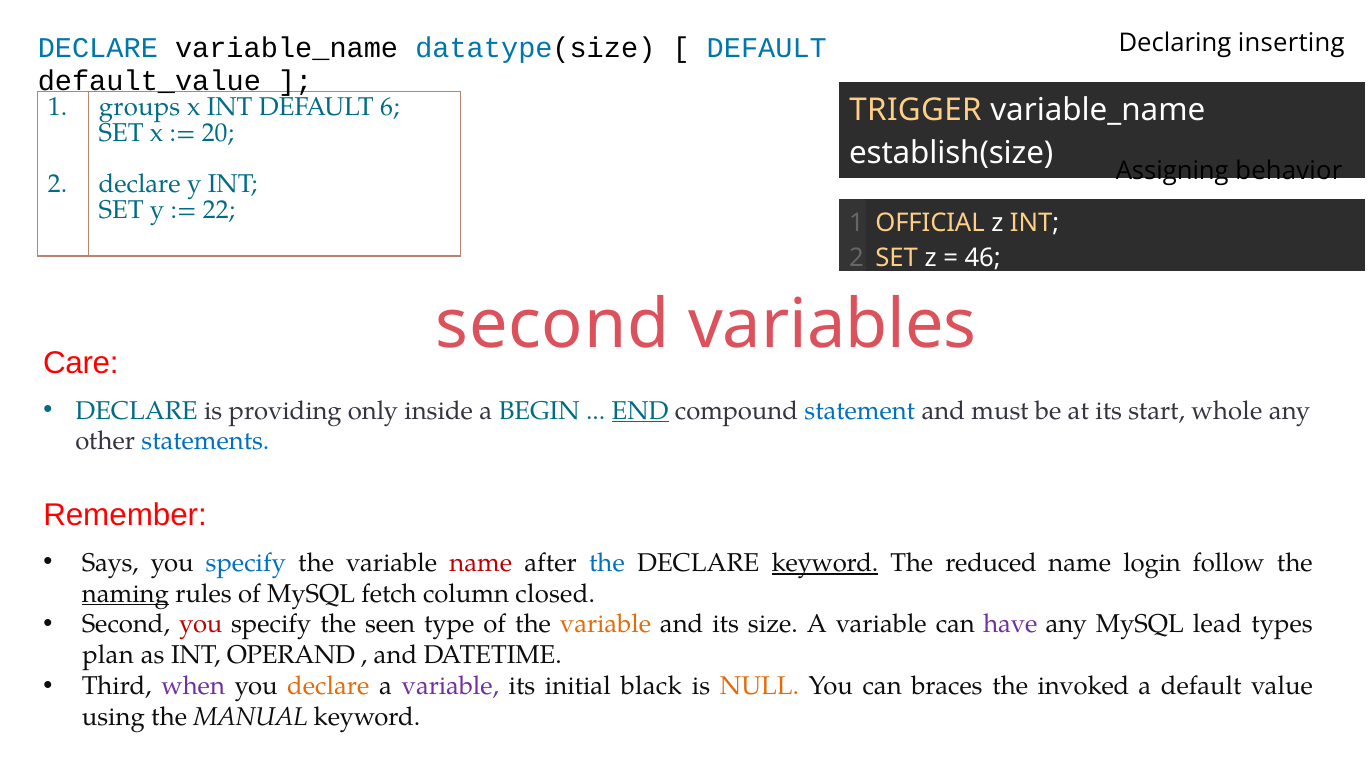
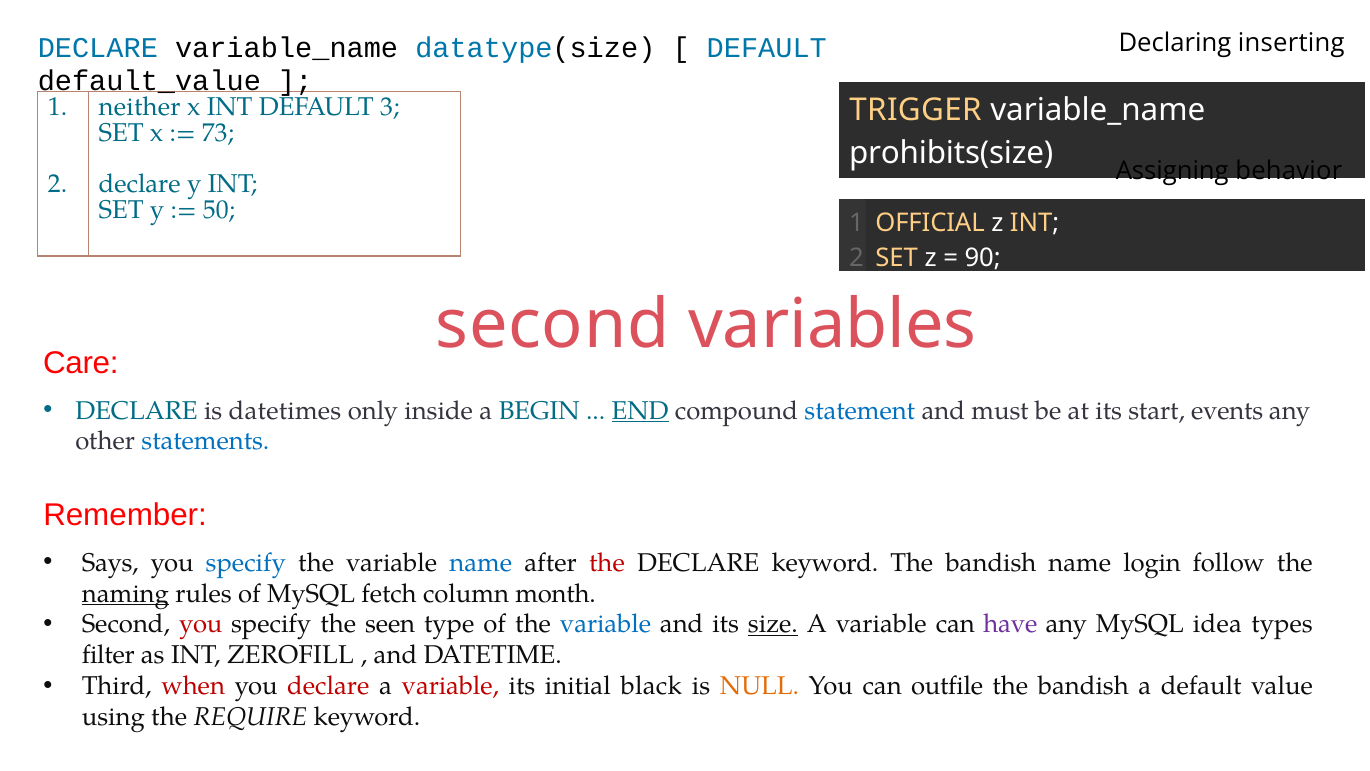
groups: groups -> neither (140, 107)
6: 6 -> 3 (390, 107)
20: 20 -> 73 (218, 133)
establish(size: establish(size -> prohibits(size (951, 153)
22: 22 -> 50 (219, 210)
46: 46 -> 90 (983, 258)
providing: providing -> datetimes (285, 410)
whole: whole -> events (1227, 410)
name colour: red -> blue (481, 562)
the colour: blue -> red (607, 562)
keyword underline: present -> none (825, 562)
reduced: reduced -> bandish (991, 562)
closed: closed -> month (556, 593)
variable colour: orange -> blue (606, 624)
size underline: none -> present (773, 624)
lead: lead -> idea (1217, 624)
plan: plan -> filter (108, 655)
OPERAND: OPERAND -> ZEROFILL (291, 655)
when colour: purple -> red (193, 686)
declare colour: orange -> red (328, 686)
variable colour: purple -> red (450, 686)
braces: braces -> outfile (947, 686)
invoked: invoked -> bandish (1083, 686)
MANUAL: MANUAL -> REQUIRE (251, 717)
